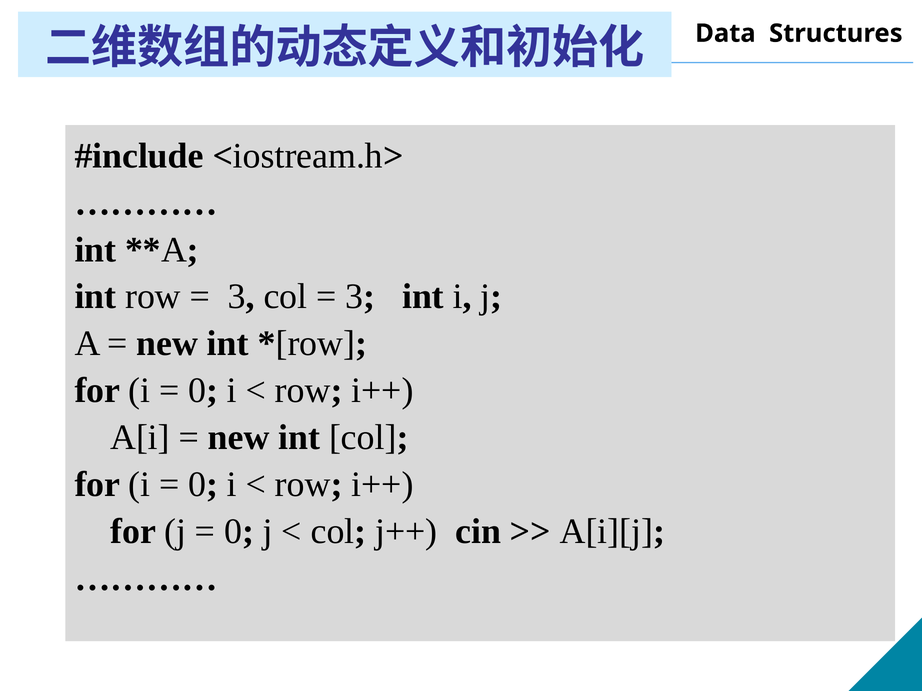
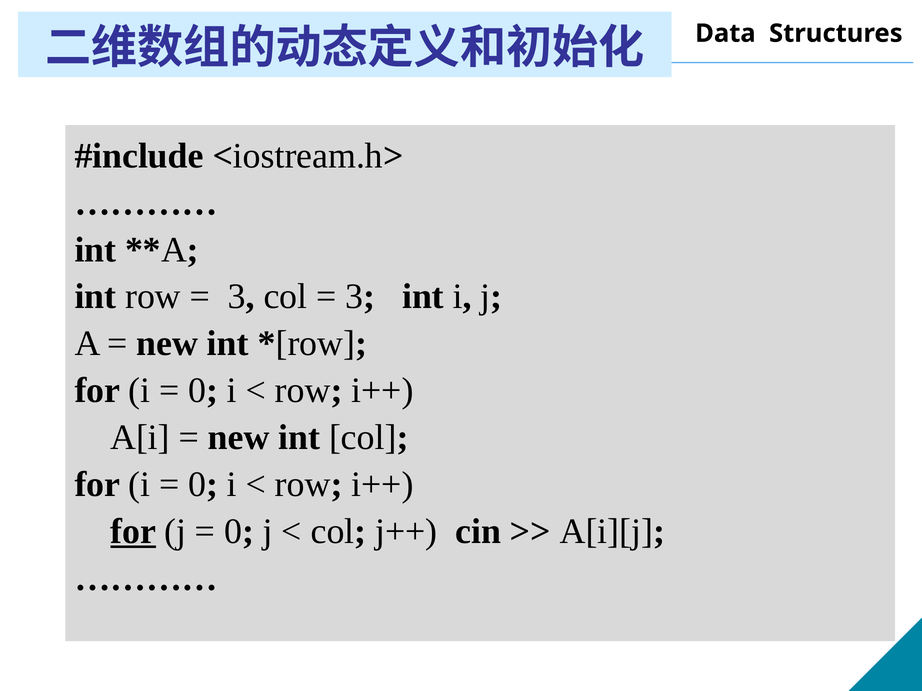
for underline: none -> present (133, 532)
